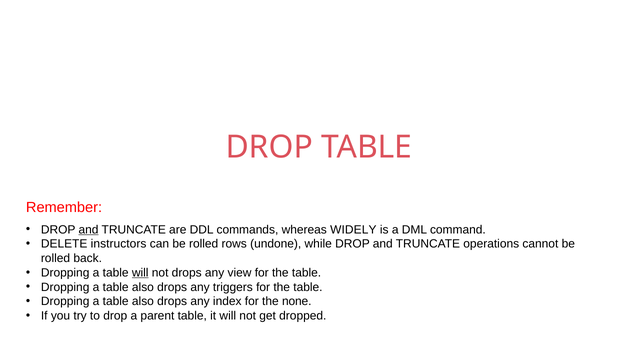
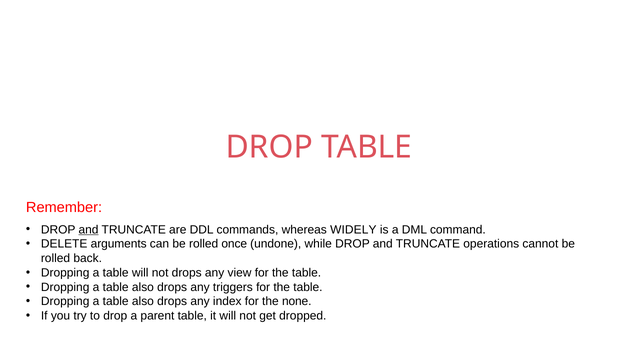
instructors: instructors -> arguments (119, 244)
rows: rows -> once (234, 244)
will underline: present -> none (140, 273)
